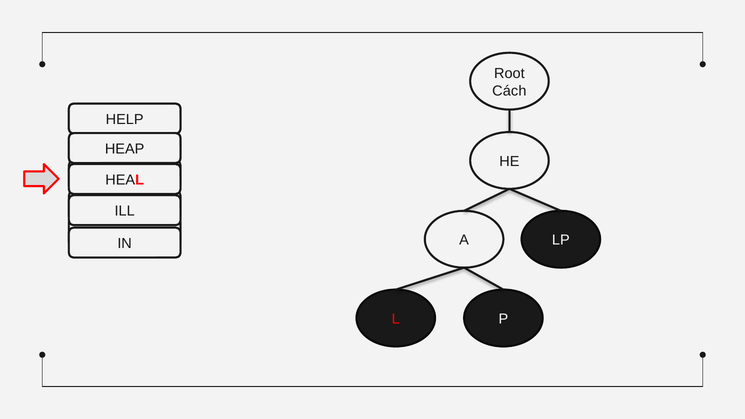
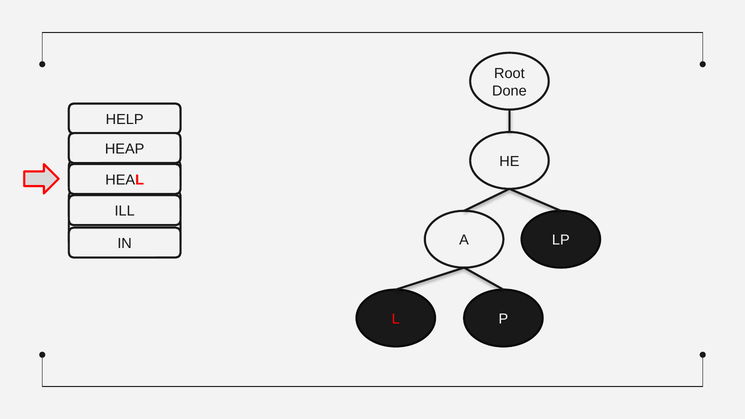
Cách: Cách -> Done (509, 91)
